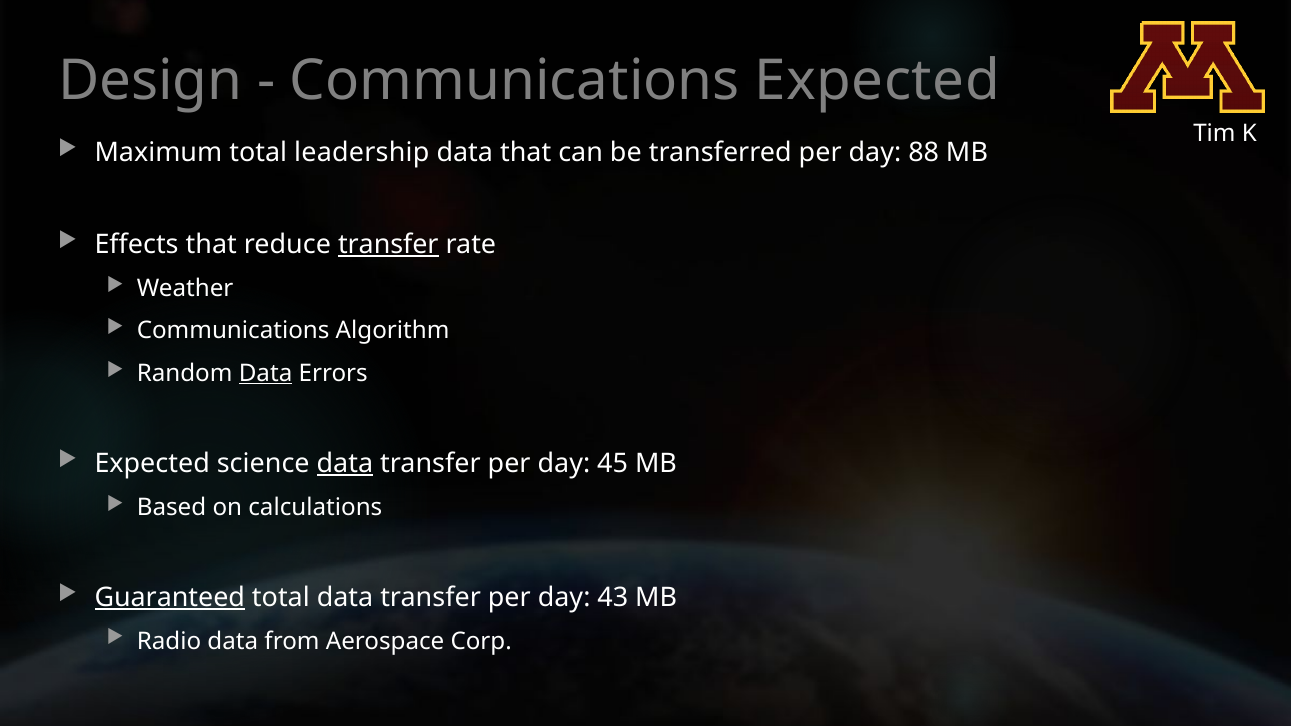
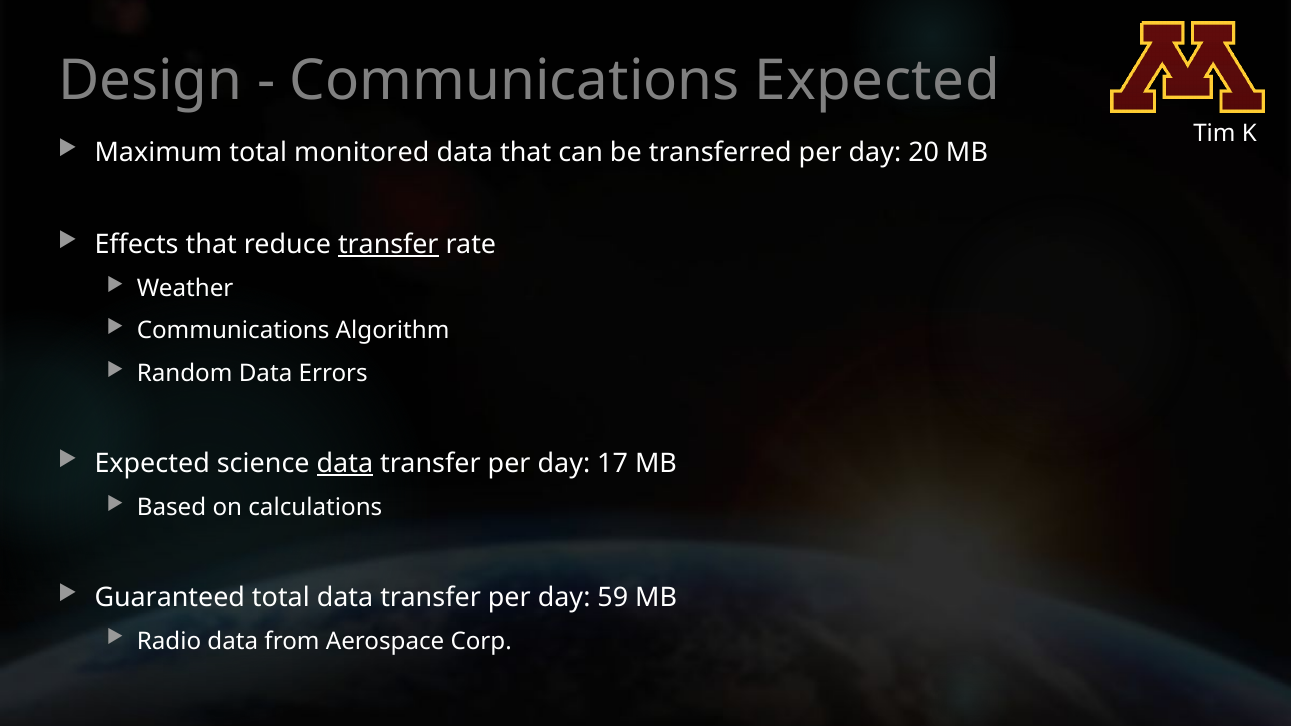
leadership: leadership -> monitored (362, 153)
88: 88 -> 20 (924, 153)
Data underline: present -> none (266, 373)
45: 45 -> 17 (613, 463)
Guaranteed underline: present -> none (170, 597)
43: 43 -> 59 (613, 597)
